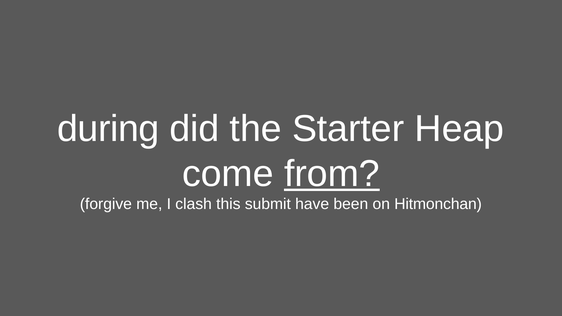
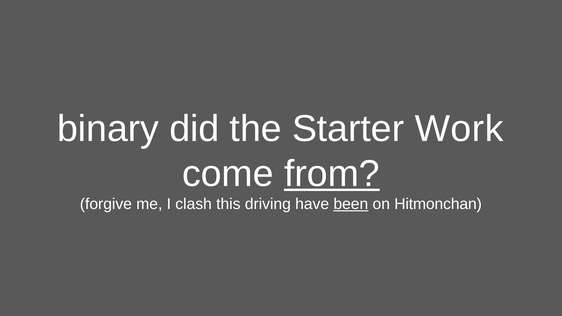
during: during -> binary (108, 129)
Heap: Heap -> Work (459, 129)
submit: submit -> driving (268, 204)
been underline: none -> present (351, 204)
